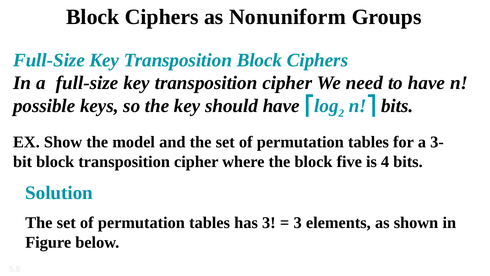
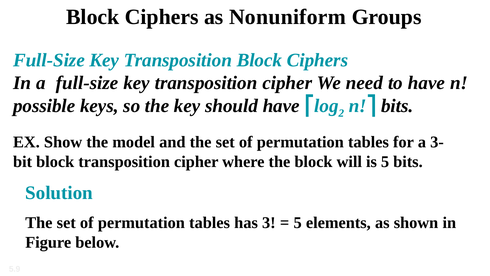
five: five -> will (349, 162)
is 4: 4 -> 5 (385, 162)
3: 3 -> 5 (298, 223)
